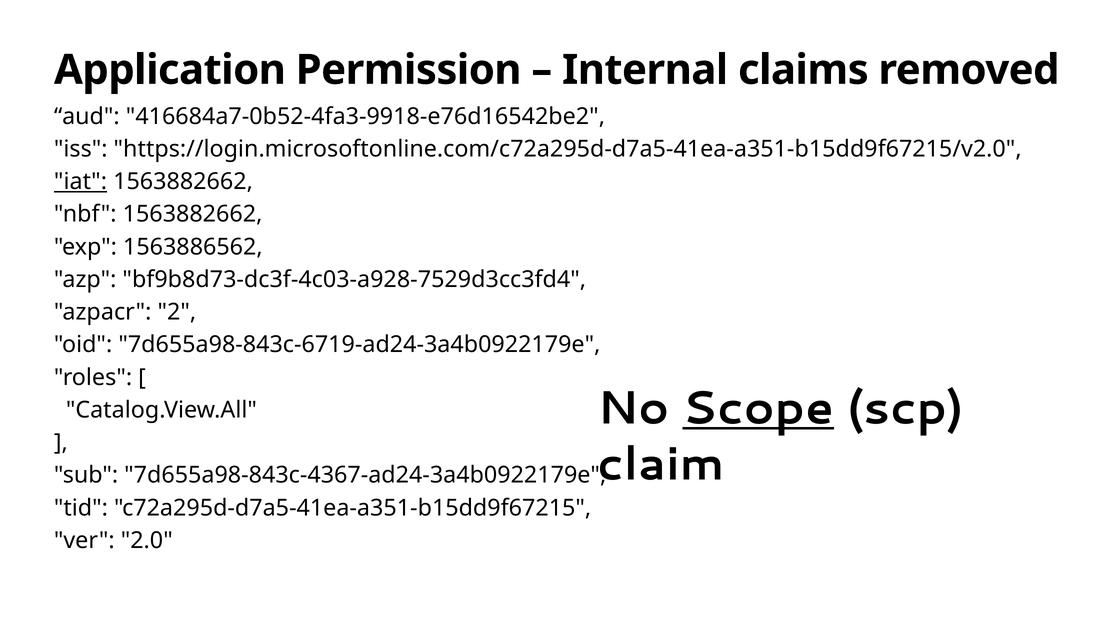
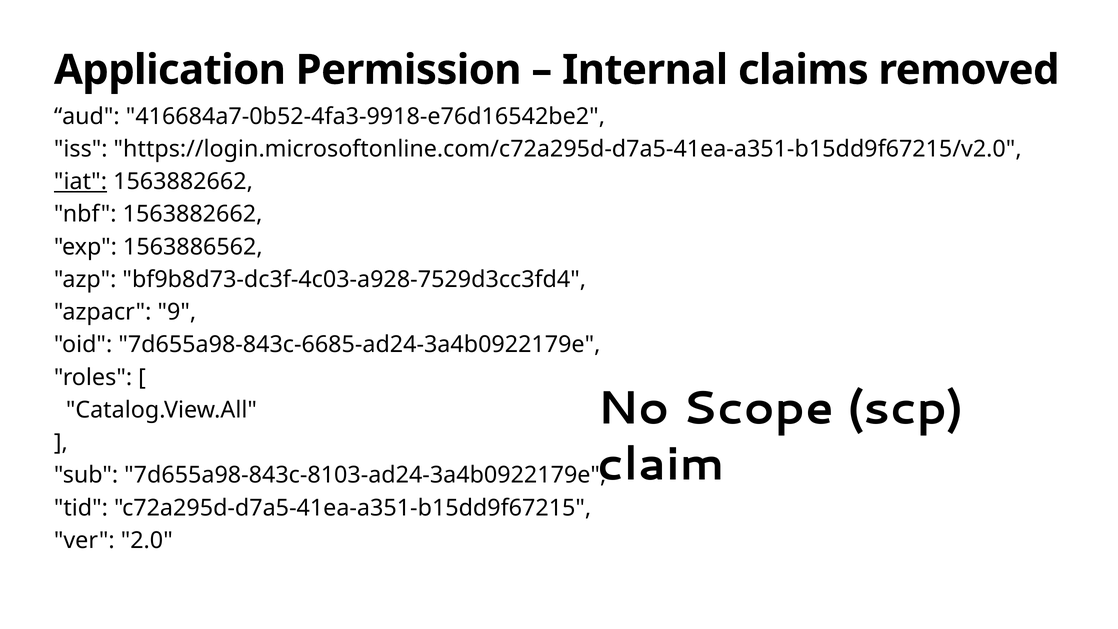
2: 2 -> 9 (177, 312)
7d655a98-843c-6719-ad24-3a4b0922179e: 7d655a98-843c-6719-ad24-3a4b0922179e -> 7d655a98-843c-6685-ad24-3a4b0922179e (359, 345)
Scope underline: present -> none (758, 408)
7d655a98-843c-4367-ad24-3a4b0922179e: 7d655a98-843c-4367-ad24-3a4b0922179e -> 7d655a98-843c-8103-ad24-3a4b0922179e (365, 475)
